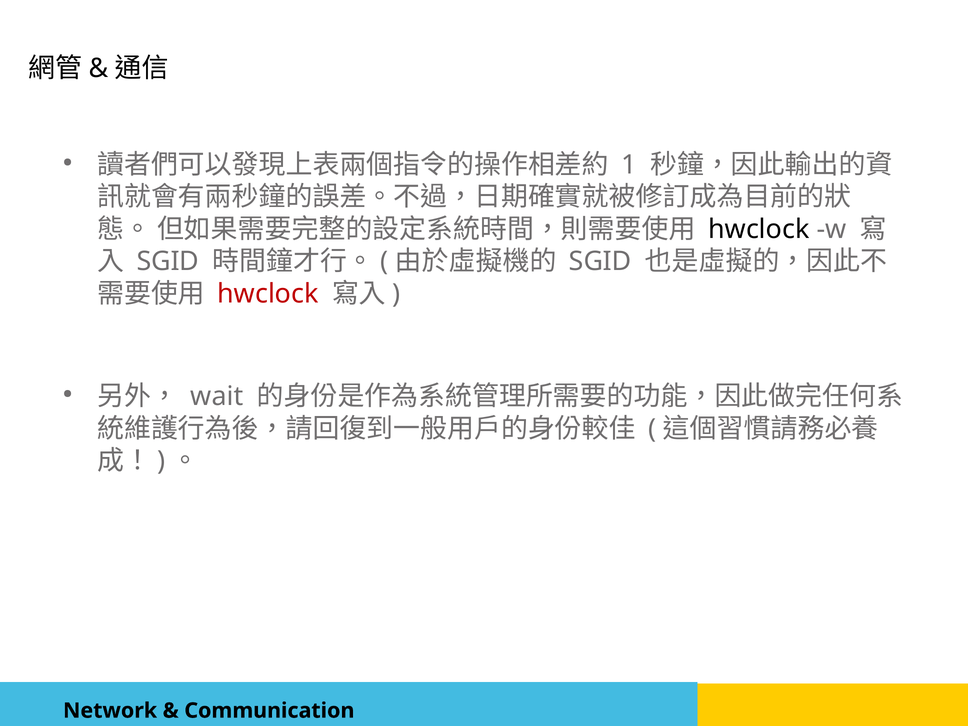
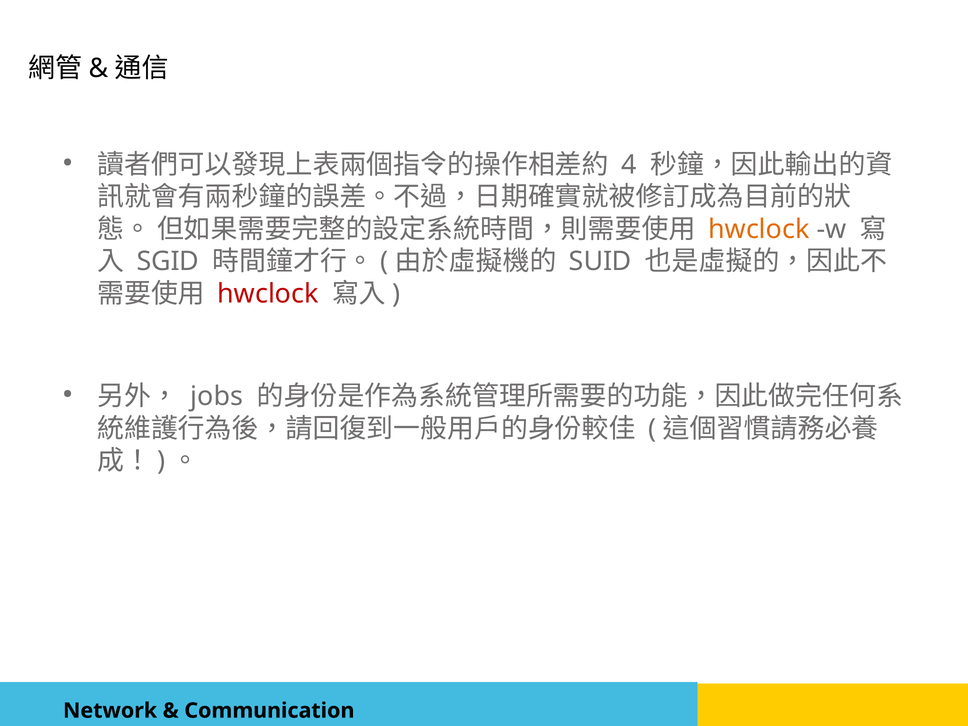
1: 1 -> 4 (629, 165)
hwclock colour: black -> orange (759, 229)
SGID: SGID -> SUID (600, 262)
wait: wait -> jobs (217, 396)
